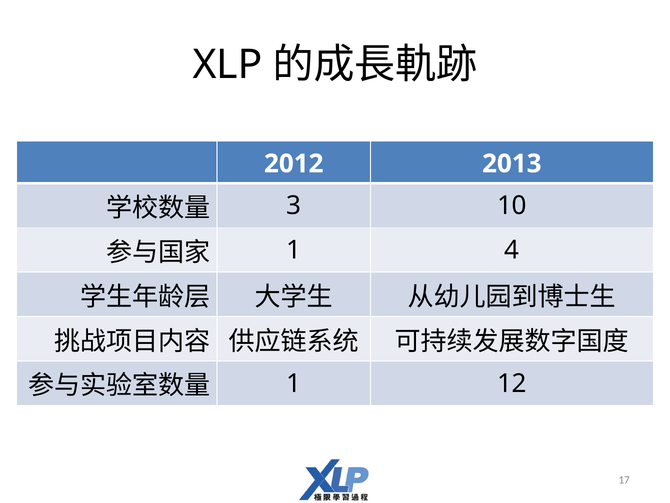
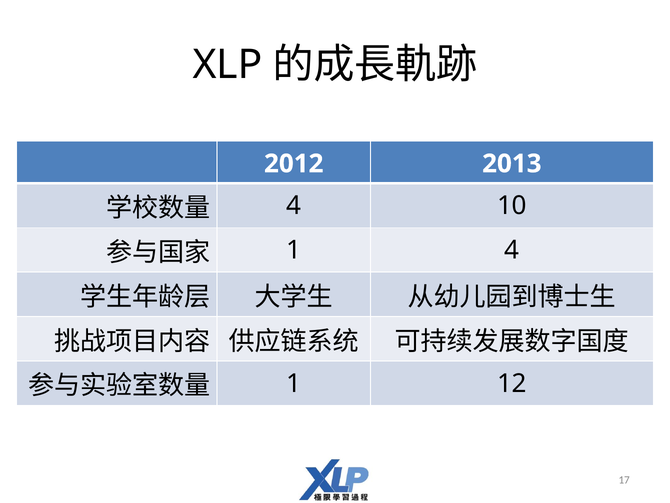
3: 3 -> 4 (294, 206)
